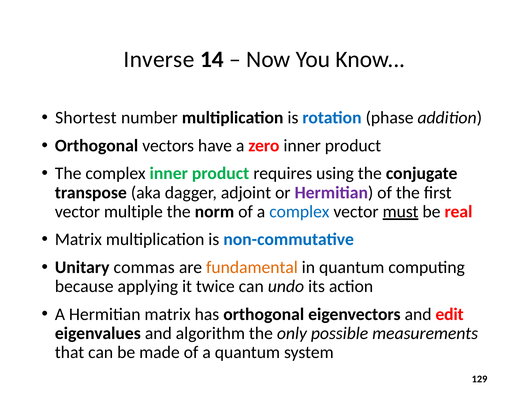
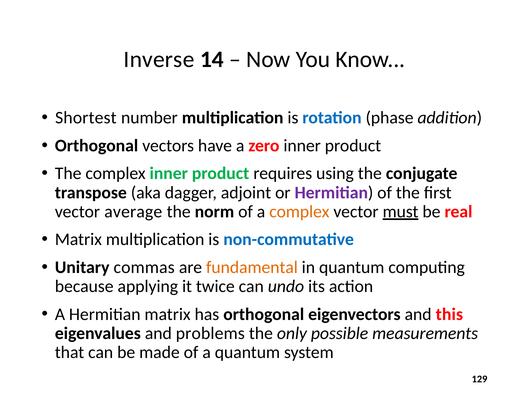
multiple: multiple -> average (133, 211)
complex colour: blue -> orange (299, 211)
edit: edit -> this (449, 314)
algorithm: algorithm -> problems (210, 333)
